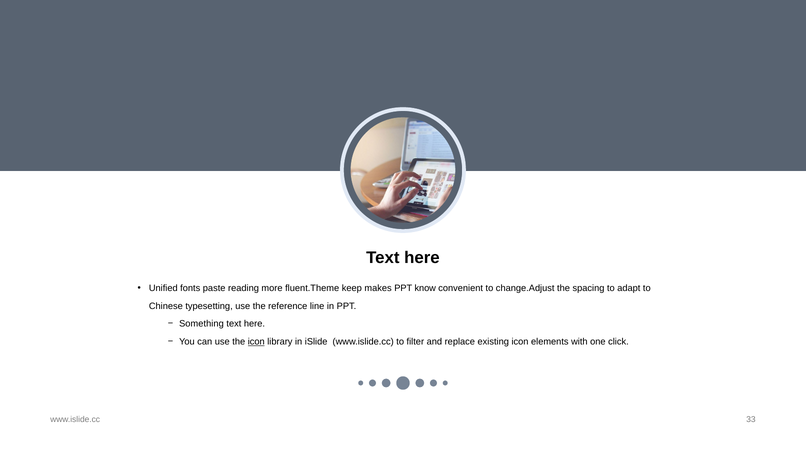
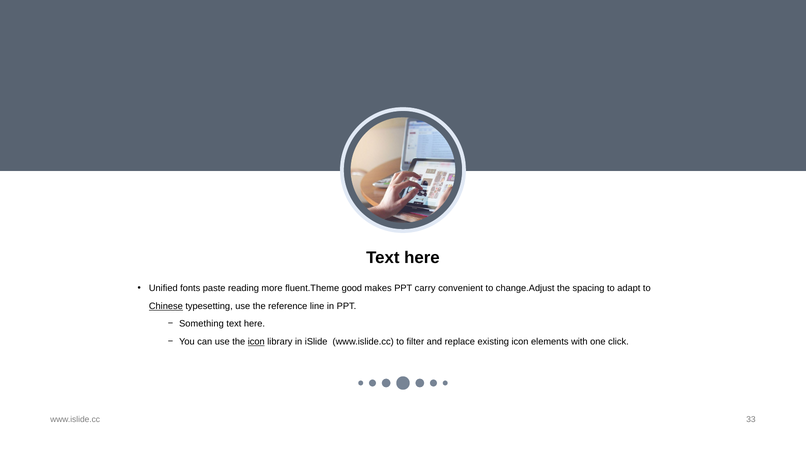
keep: keep -> good (352, 289)
know: know -> carry (425, 289)
Chinese underline: none -> present (166, 306)
